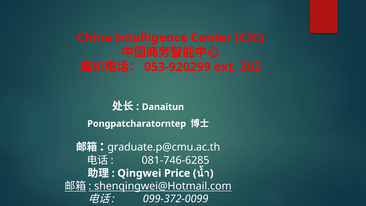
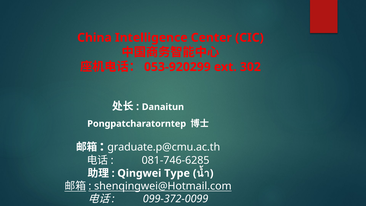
Price: Price -> Type (177, 173)
